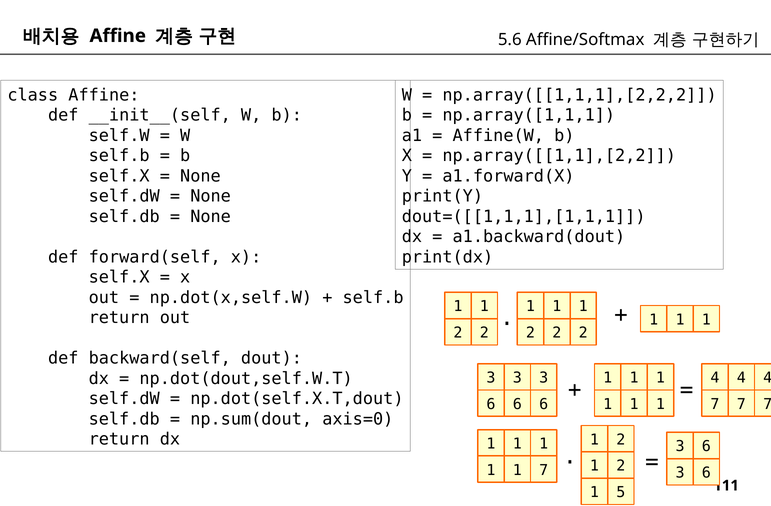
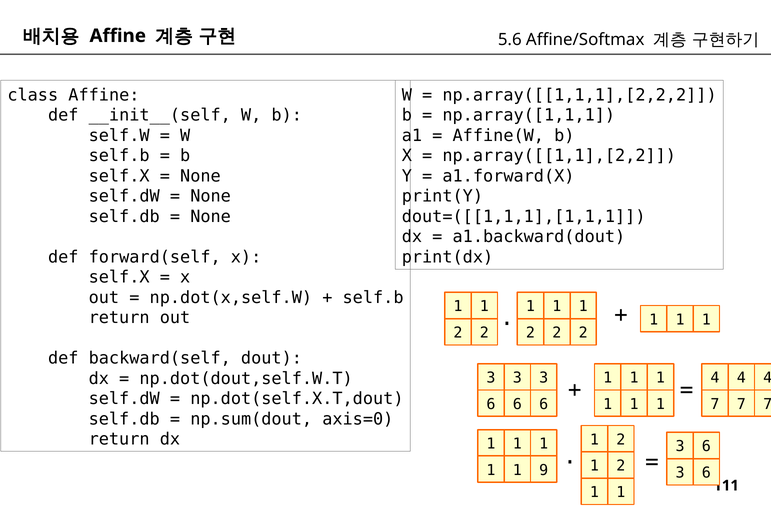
1 7: 7 -> 9 (544, 471)
5: 5 -> 1 (621, 493)
